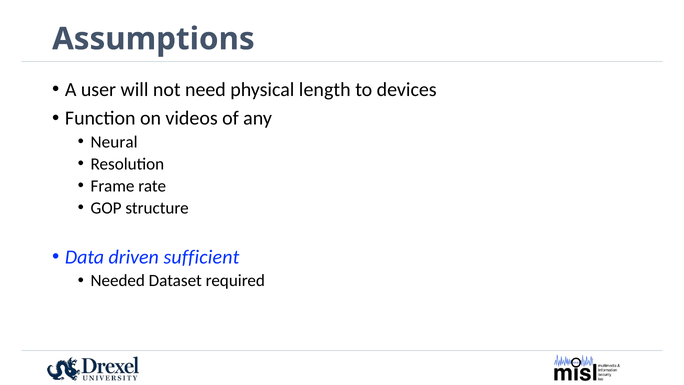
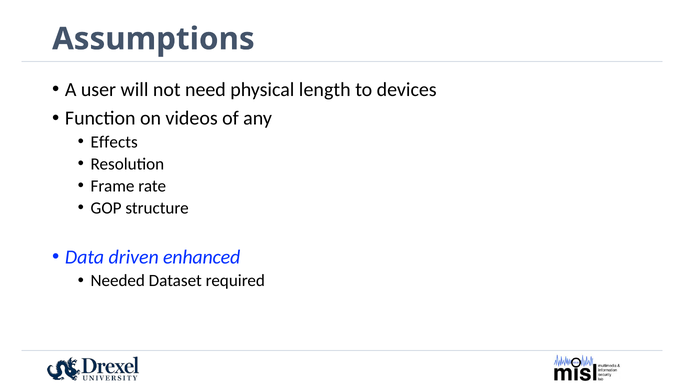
Neural: Neural -> Effects (114, 142)
sufficient: sufficient -> enhanced (202, 257)
